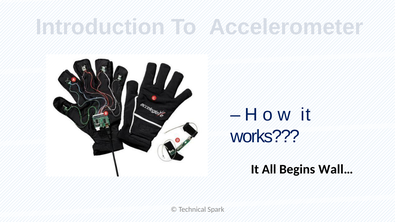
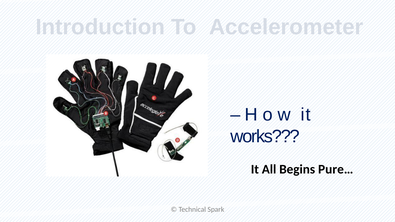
Wall…: Wall… -> Pure… (336, 169)
